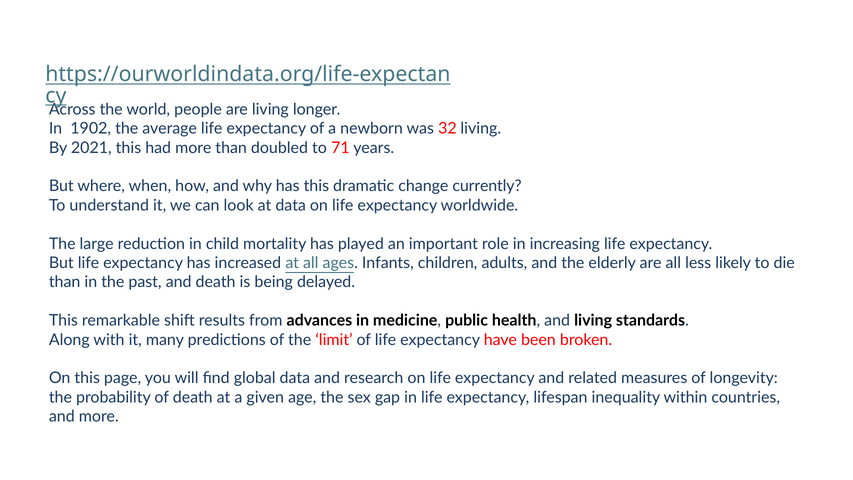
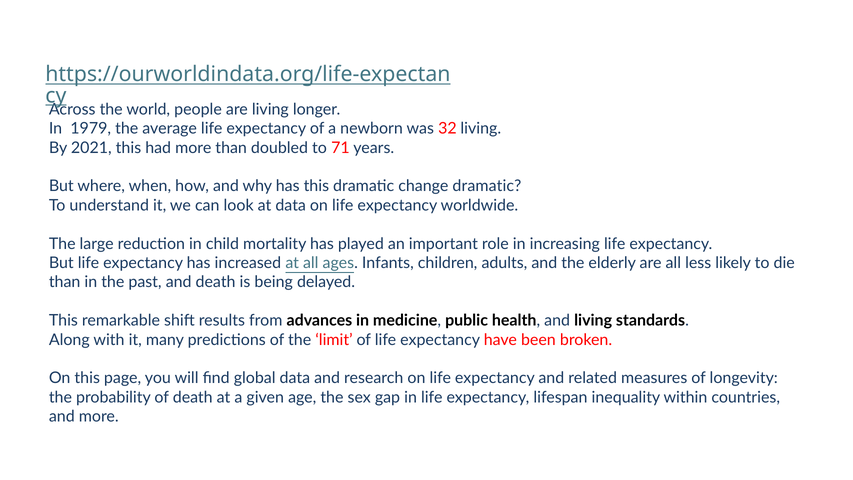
1902: 1902 -> 1979 (91, 129)
change currently: currently -> dramatic (487, 186)
